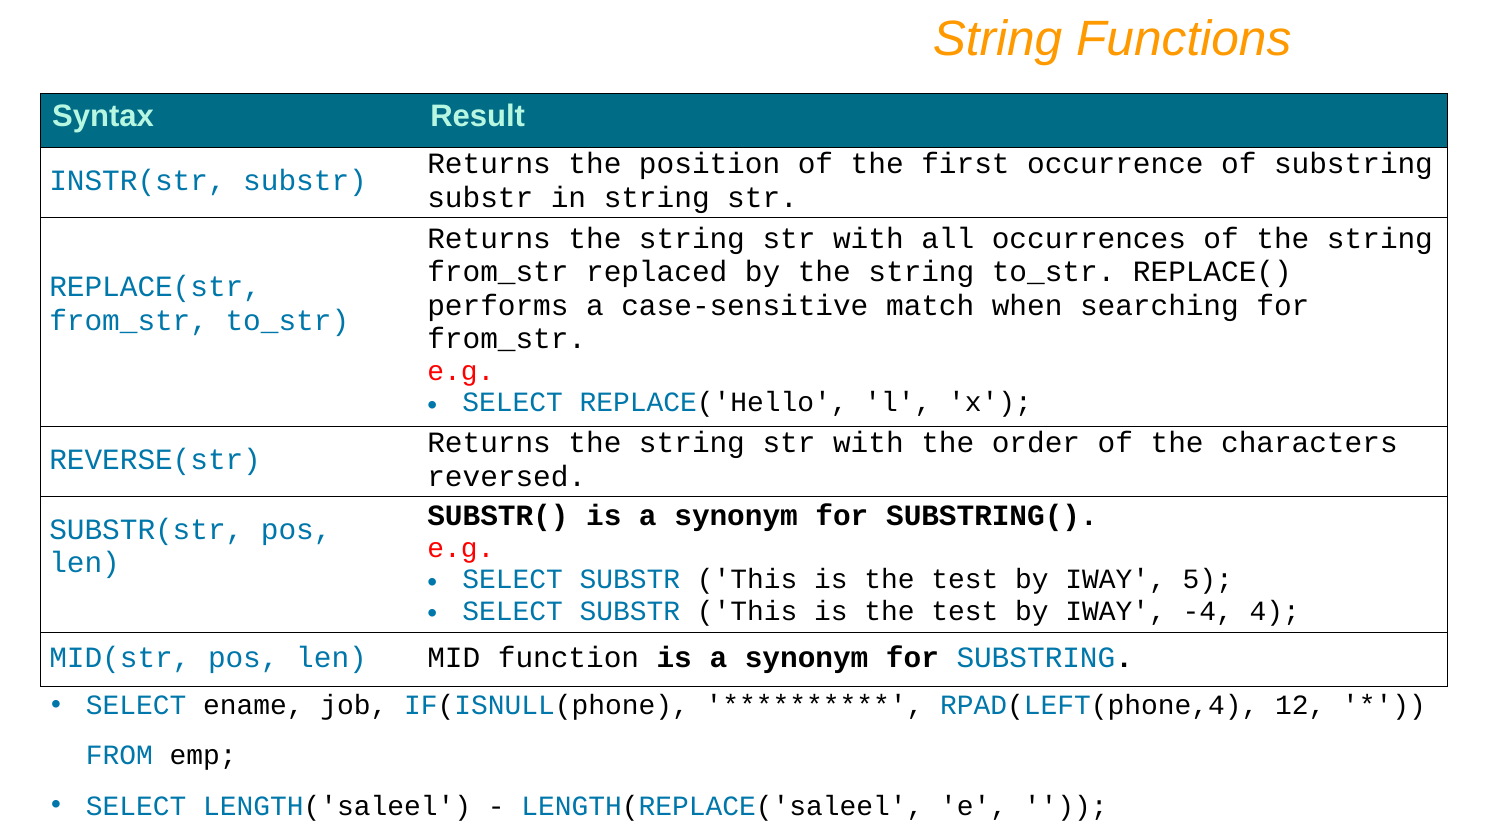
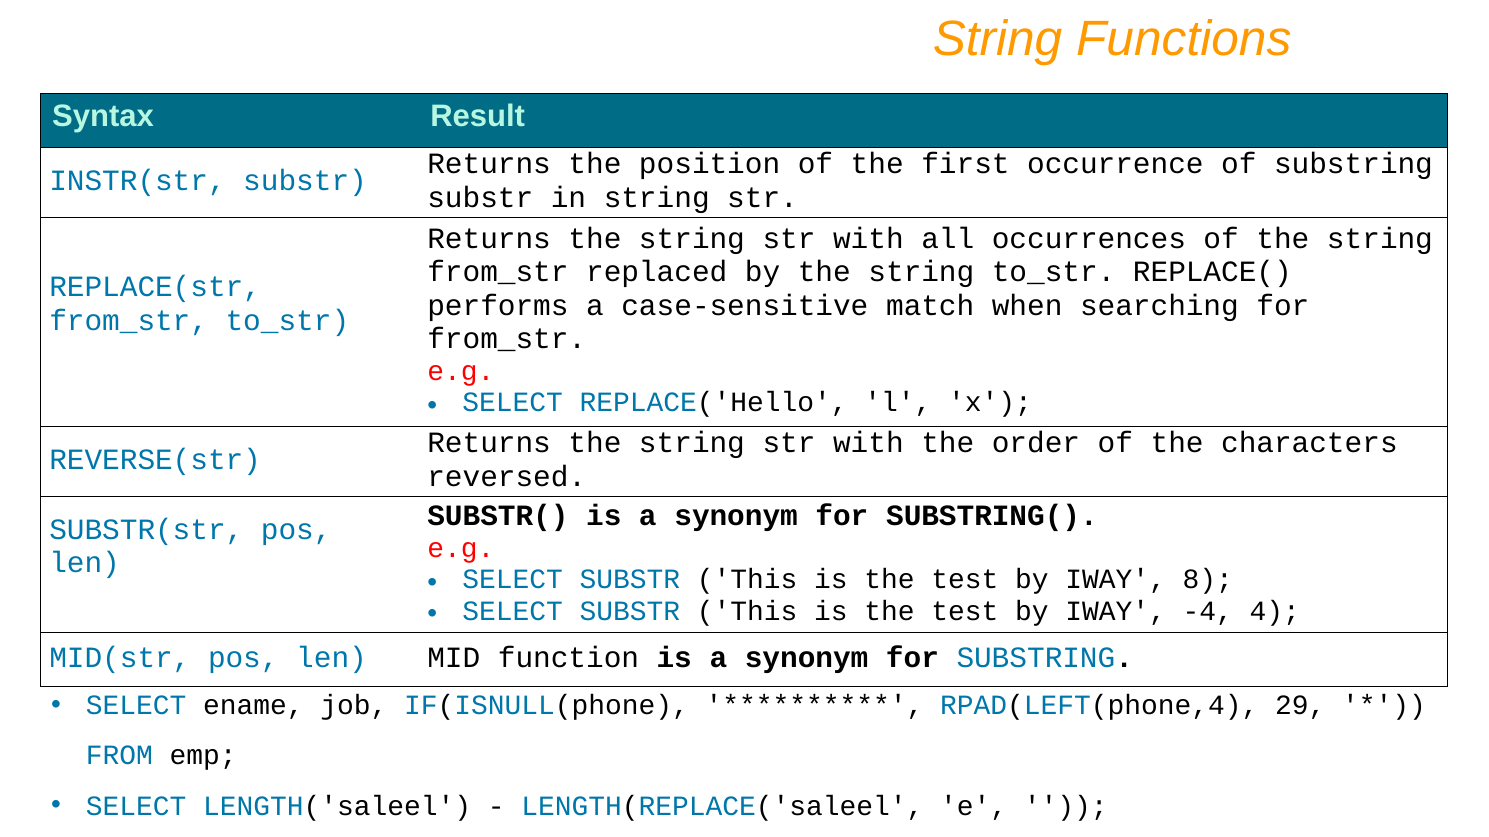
5: 5 -> 8 (1208, 580)
12: 12 -> 29 (1300, 706)
